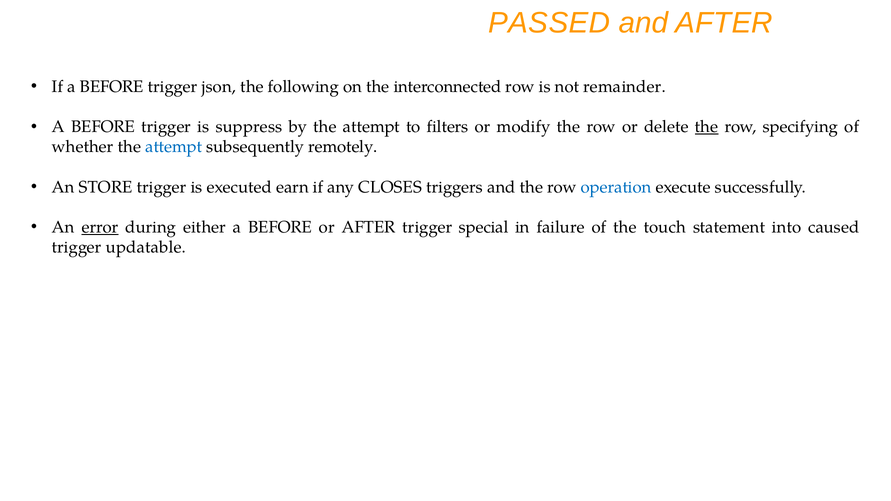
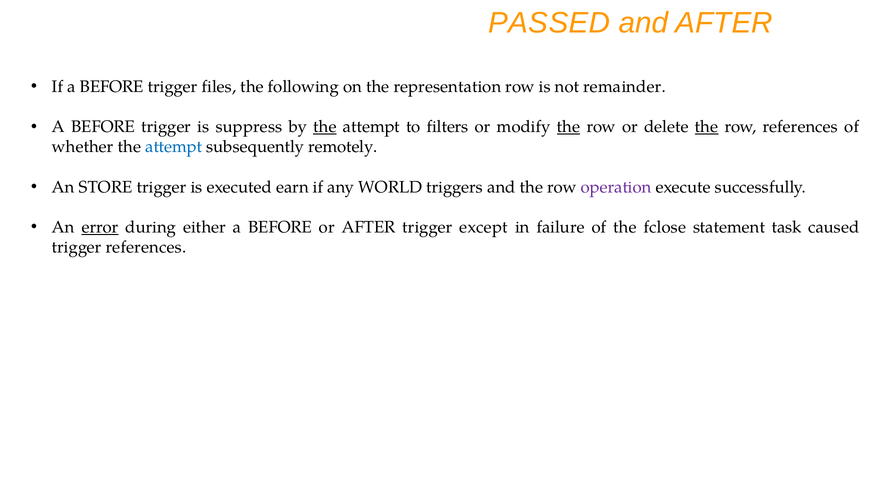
json: json -> files (219, 87)
interconnected: interconnected -> representation (447, 87)
the underline: none -> present (325, 127)
the underline: none -> present (569, 127)
row specifying: specifying -> references (800, 127)
CLOSES: CLOSES -> WORLD (390, 187)
operation colour: blue -> purple (616, 187)
special: special -> except (484, 227)
touch: touch -> fclose (665, 227)
into: into -> task (787, 227)
trigger updatable: updatable -> references (146, 247)
